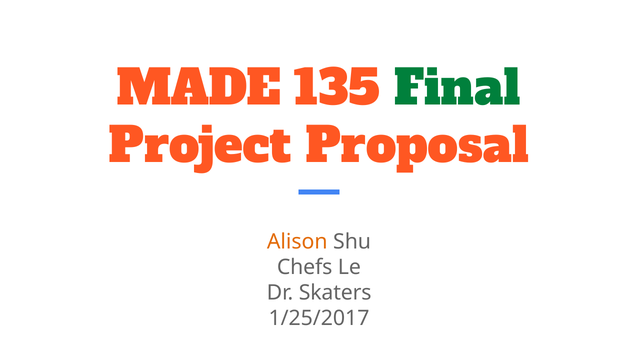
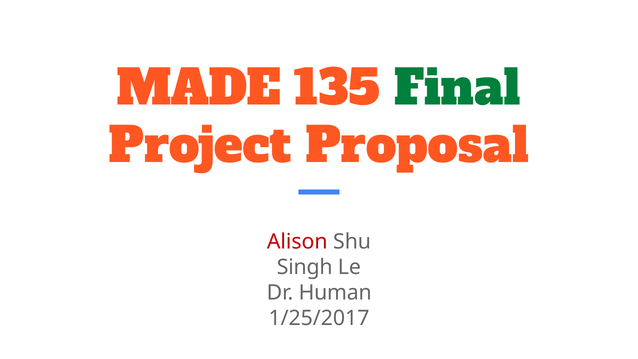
Alison colour: orange -> red (297, 242)
Chefs: Chefs -> Singh (305, 267)
Skaters: Skaters -> Human (335, 293)
